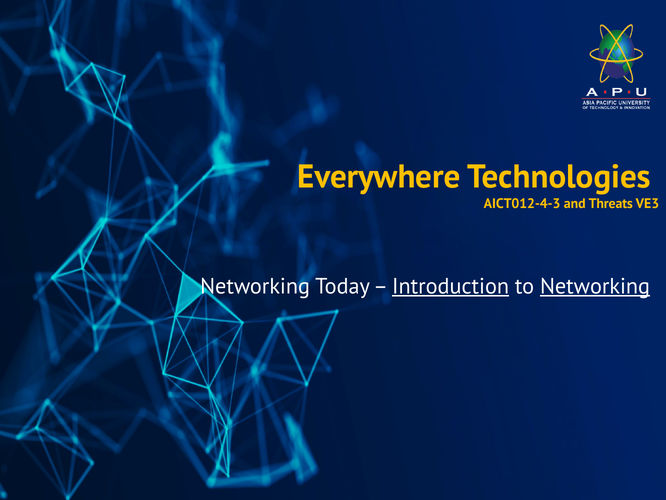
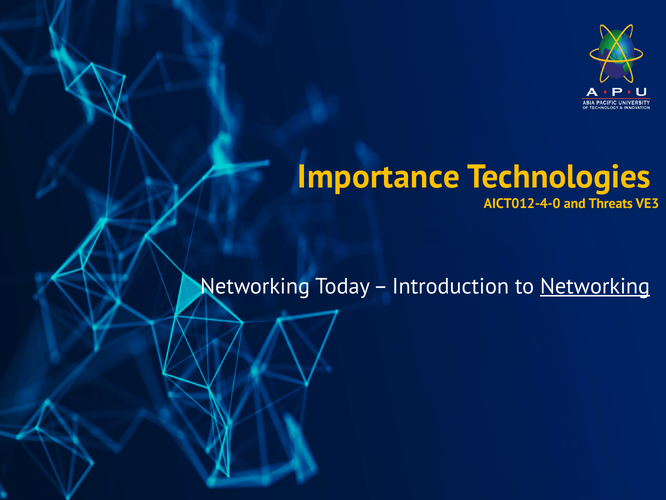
Everywhere: Everywhere -> Importance (379, 177)
AICT012-4-3: AICT012-4-3 -> AICT012-4-0 (522, 204)
Introduction underline: present -> none (451, 286)
